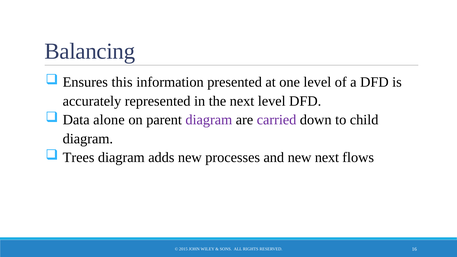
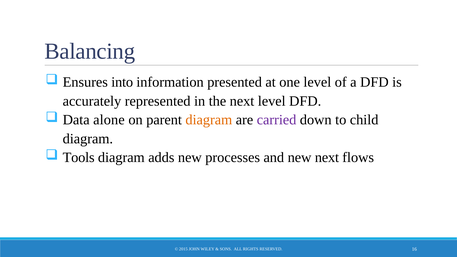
this: this -> into (122, 82)
diagram colour: purple -> orange (209, 120)
Trees: Trees -> Tools (79, 158)
